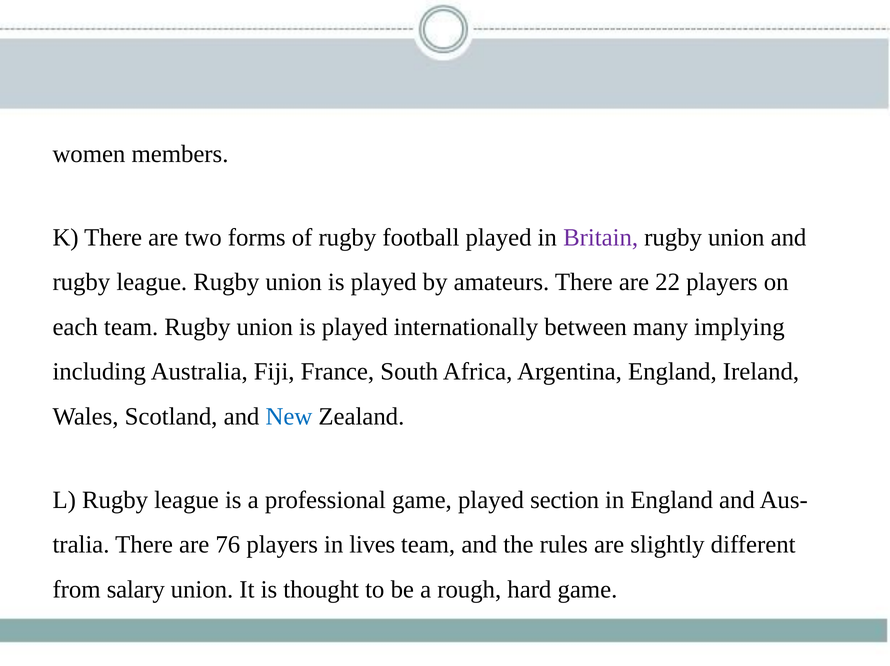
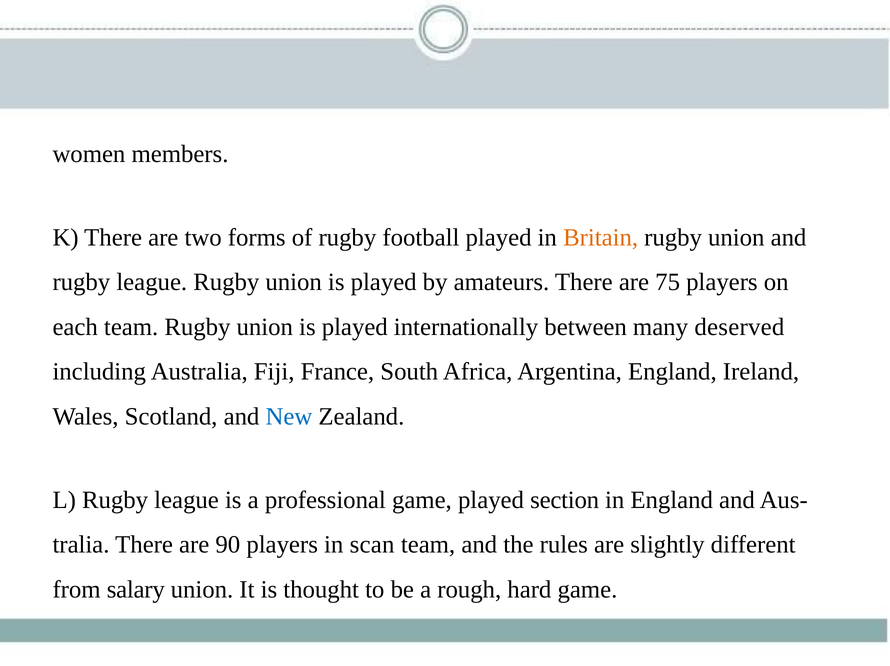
Britain colour: purple -> orange (601, 237)
22: 22 -> 75 (668, 282)
implying: implying -> deserved (739, 327)
76: 76 -> 90 (228, 544)
lives: lives -> scan (372, 544)
